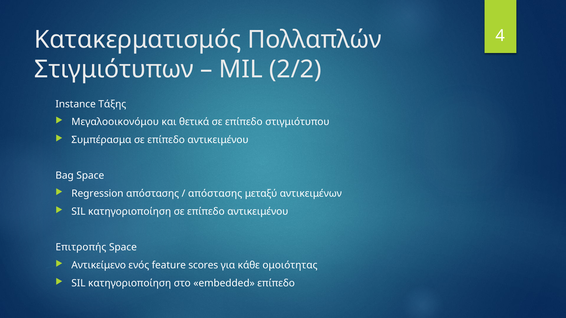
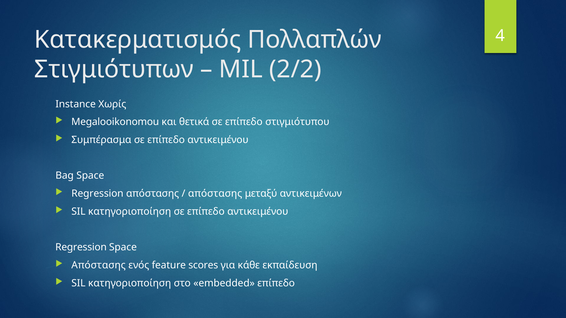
Τάξης: Τάξης -> Χωρίς (112, 104)
Μεγαλοοικονόμου: Μεγαλοοικονόμου -> Megalooikonomou (115, 122)
Επιτροπής: Επιτροπής -> Regression (81, 248)
Αντικείμενο: Αντικείμενο -> Απόστασης (99, 266)
ομοιότητας: ομοιότητας -> εκπαίδευση (290, 266)
